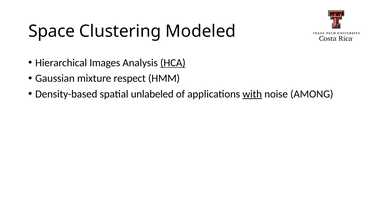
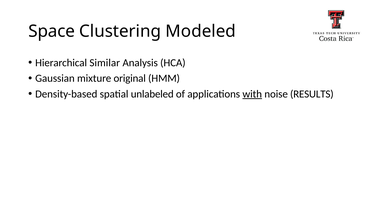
Images: Images -> Similar (105, 63)
HCA underline: present -> none (173, 63)
respect: respect -> original (130, 78)
AMONG: AMONG -> RESULTS (312, 94)
